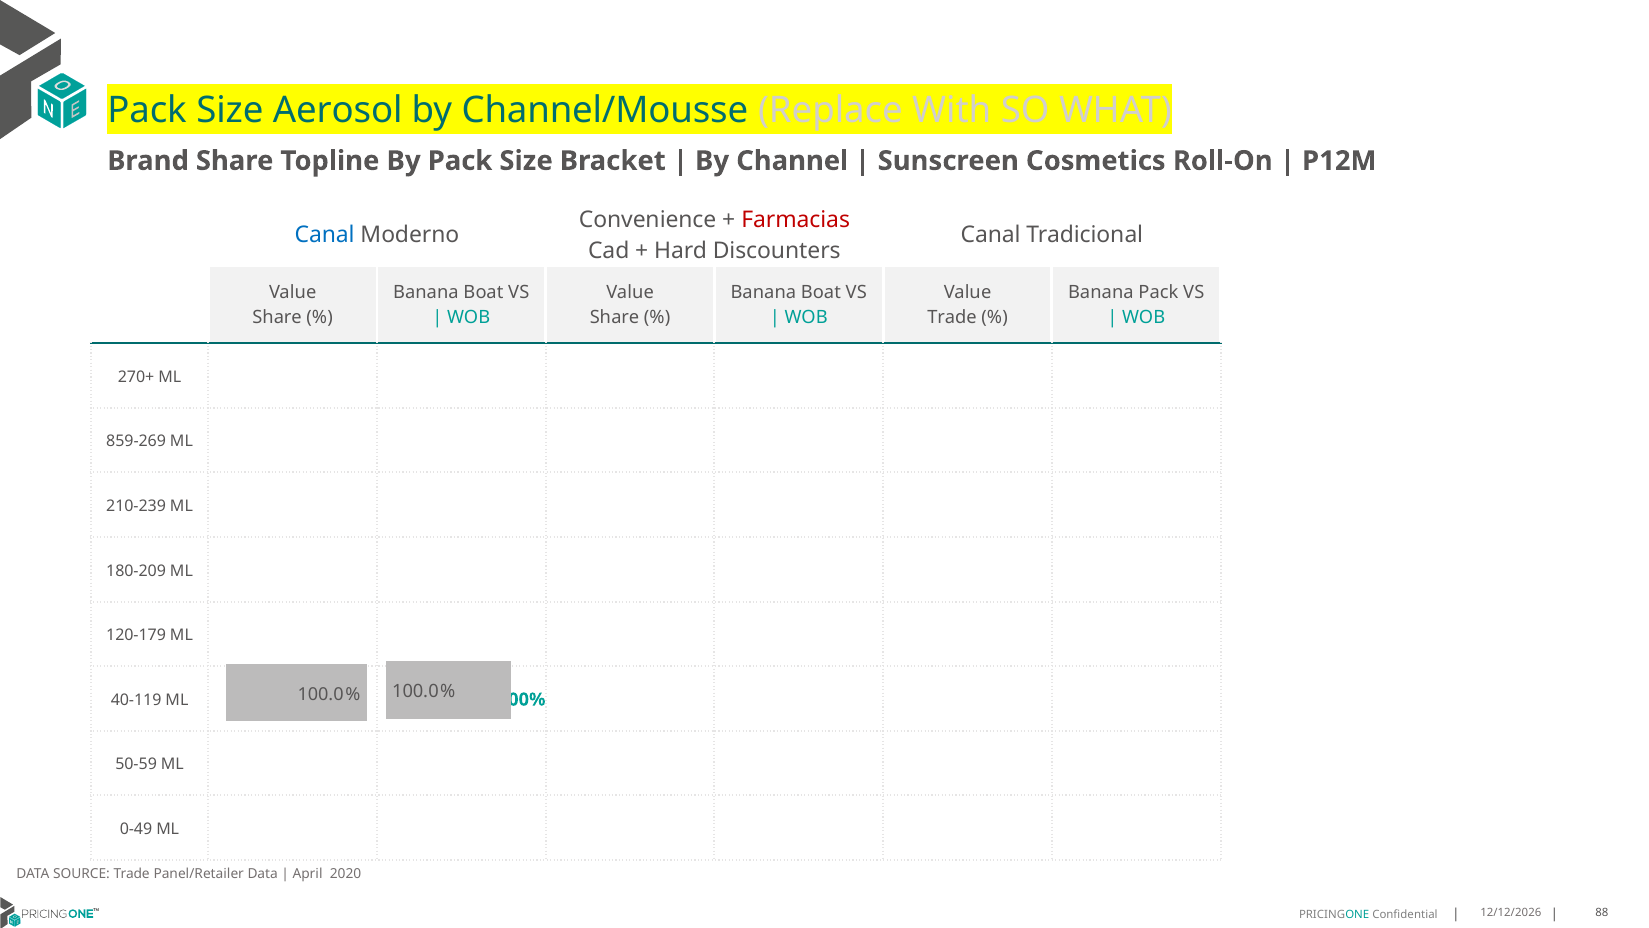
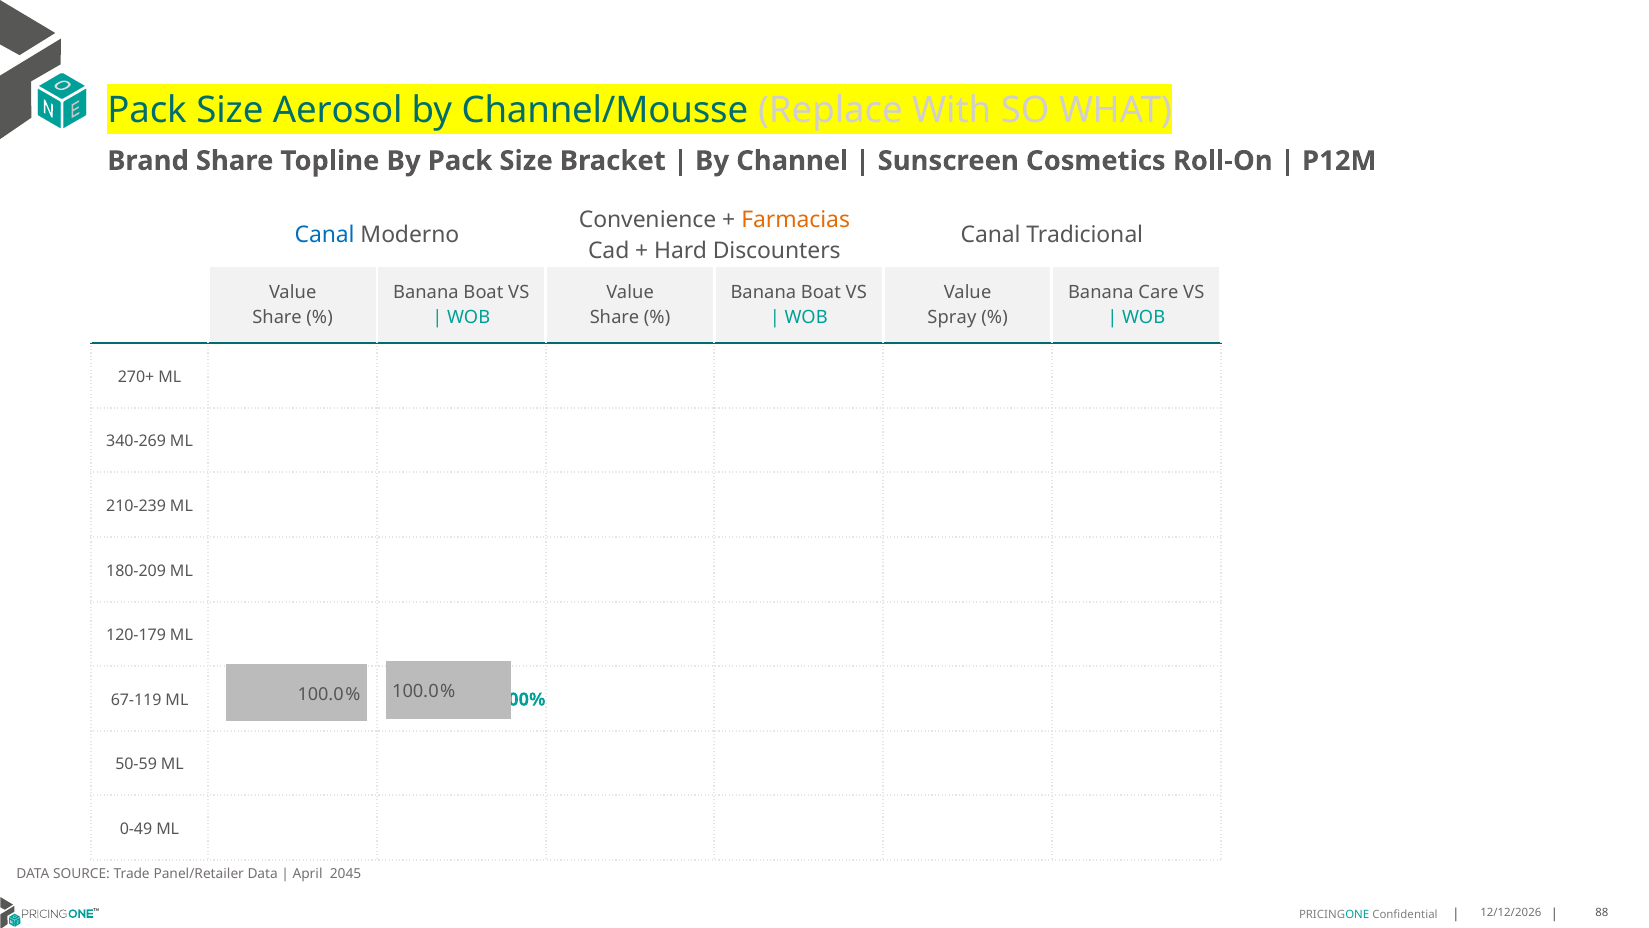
Farmacias colour: red -> orange (796, 220)
Banana Pack: Pack -> Care (1158, 292)
Trade: Trade -> Spray (952, 318)
859-269: 859-269 -> 340-269 (136, 441)
40-119: 40-119 -> 67-119 (136, 700)
2020: 2020 -> 2045 (346, 874)
